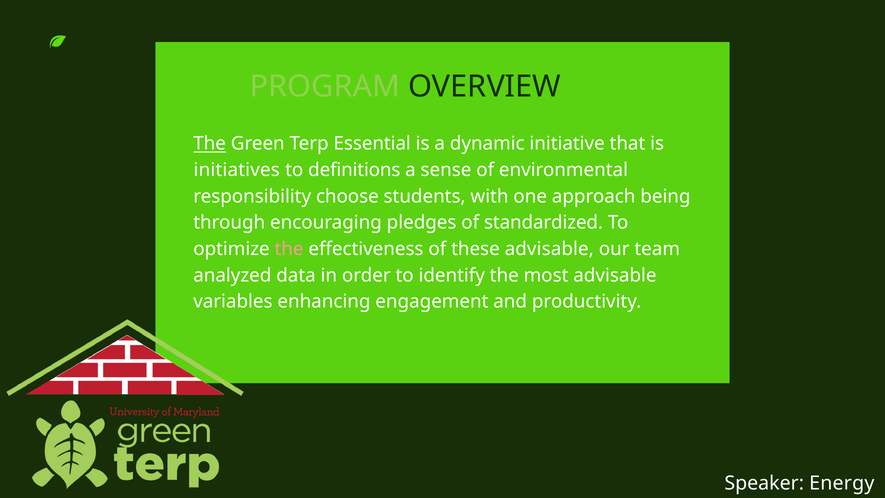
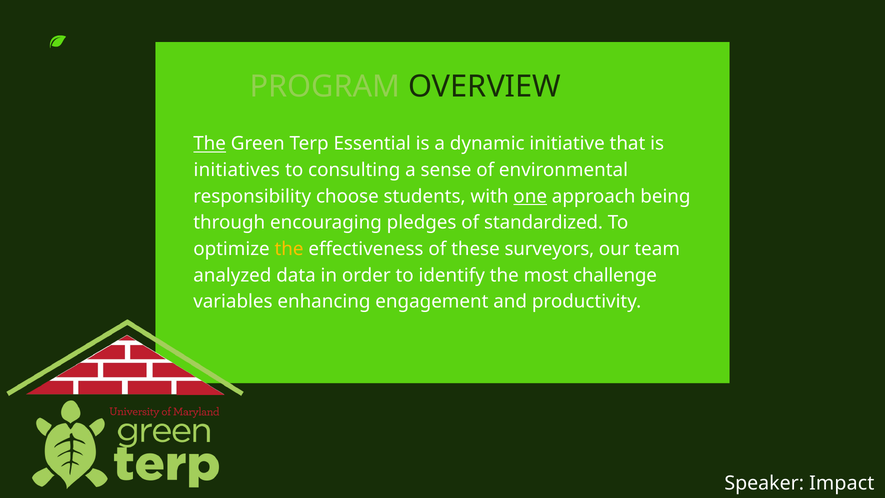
definitions: definitions -> consulting (354, 170)
one underline: none -> present (530, 196)
the colour: pink -> yellow (289, 249)
these advisable: advisable -> surveyors (549, 249)
most advisable: advisable -> challenge (615, 275)
Energy: Energy -> Impact (842, 483)
